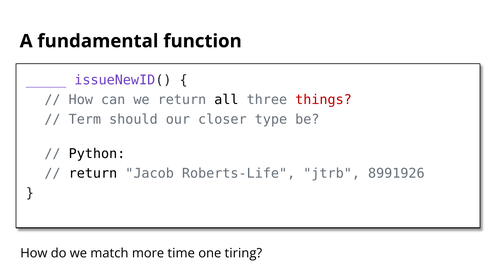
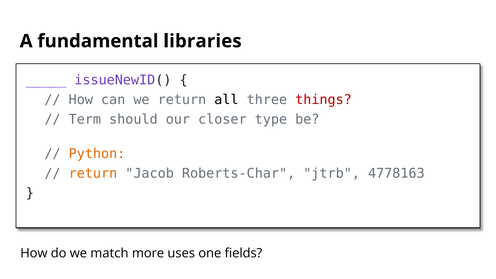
function: function -> libraries (202, 41)
Python colour: black -> orange (97, 154)
return colour: black -> orange (93, 173)
Roberts-Life: Roberts-Life -> Roberts-Char (239, 173)
8991926: 8991926 -> 4778163 (396, 173)
time: time -> uses (181, 253)
tiring: tiring -> fields (243, 253)
